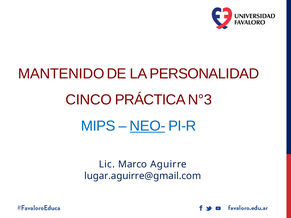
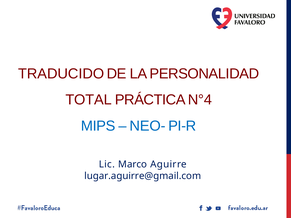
MANTENIDO: MANTENIDO -> TRADUCIDO (61, 74)
CINCO: CINCO -> TOTAL (89, 100)
N°3: N°3 -> N°4 (200, 100)
NEO- underline: present -> none (148, 126)
